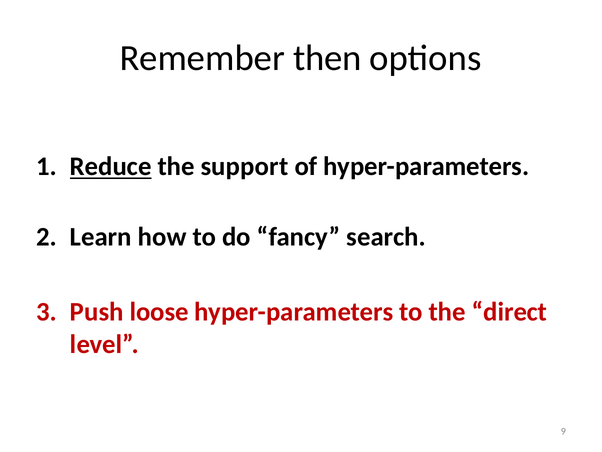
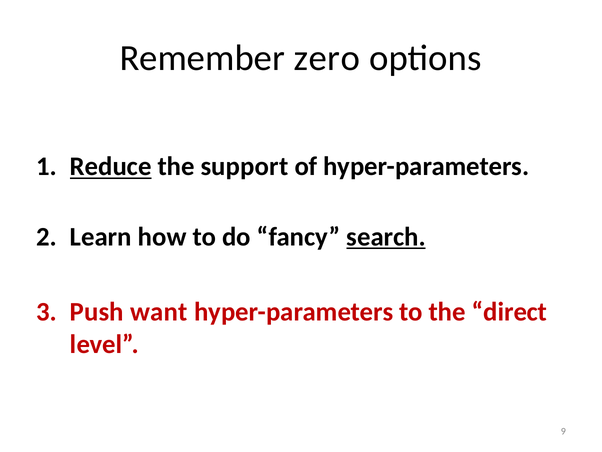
then: then -> zero (327, 58)
search underline: none -> present (386, 237)
loose: loose -> want (159, 312)
